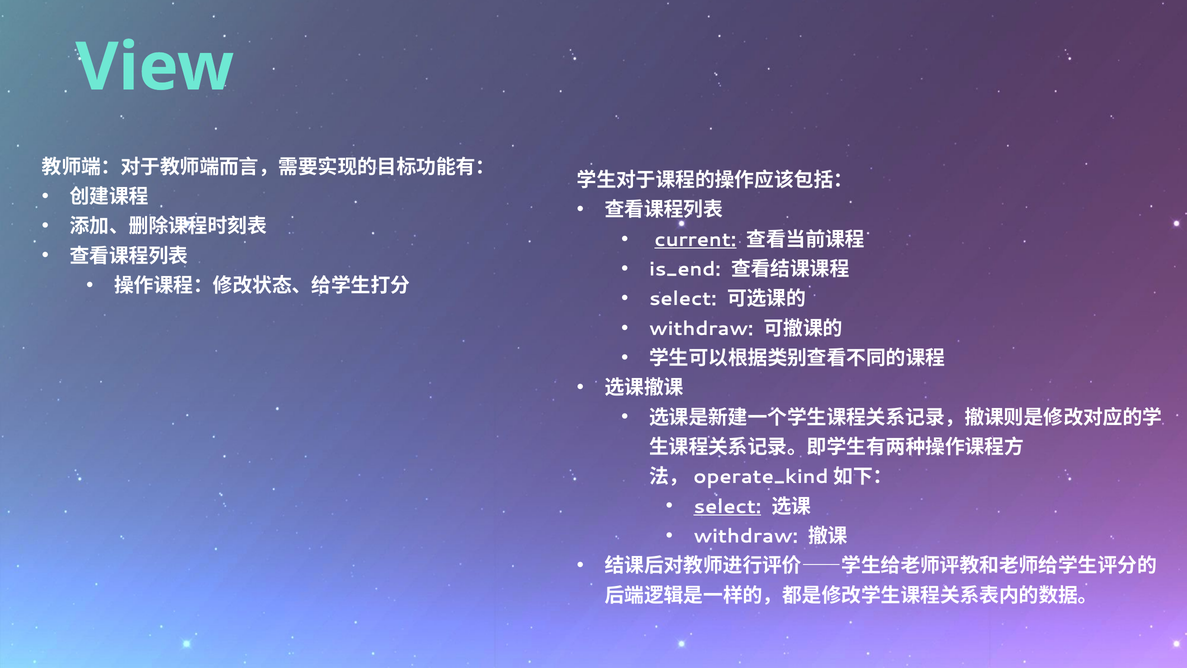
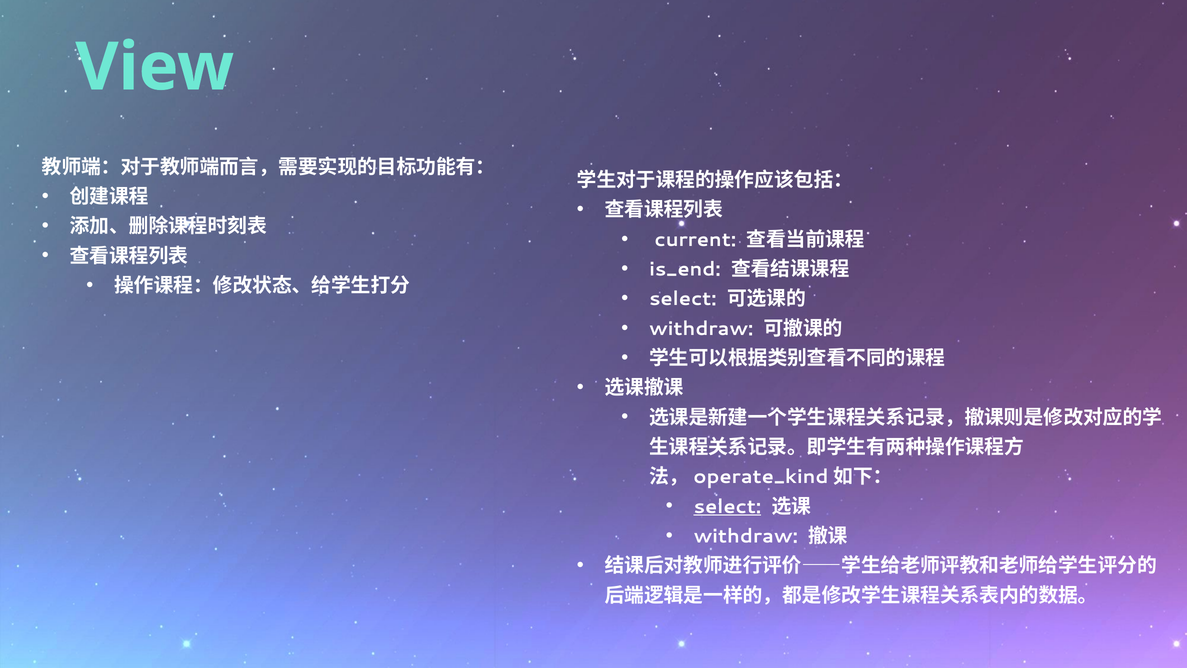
current underline: present -> none (695, 240)
